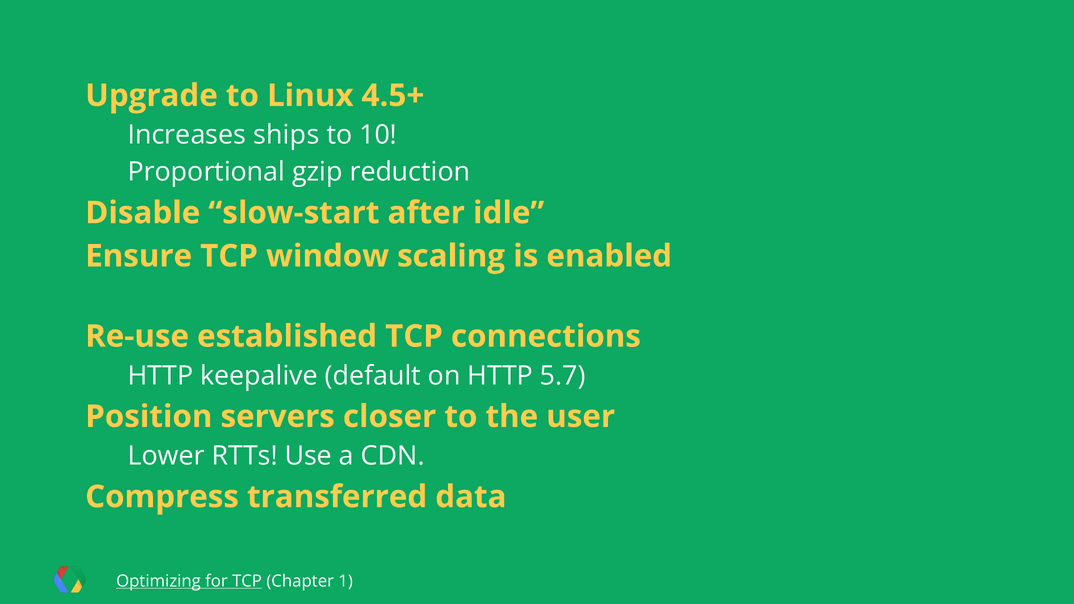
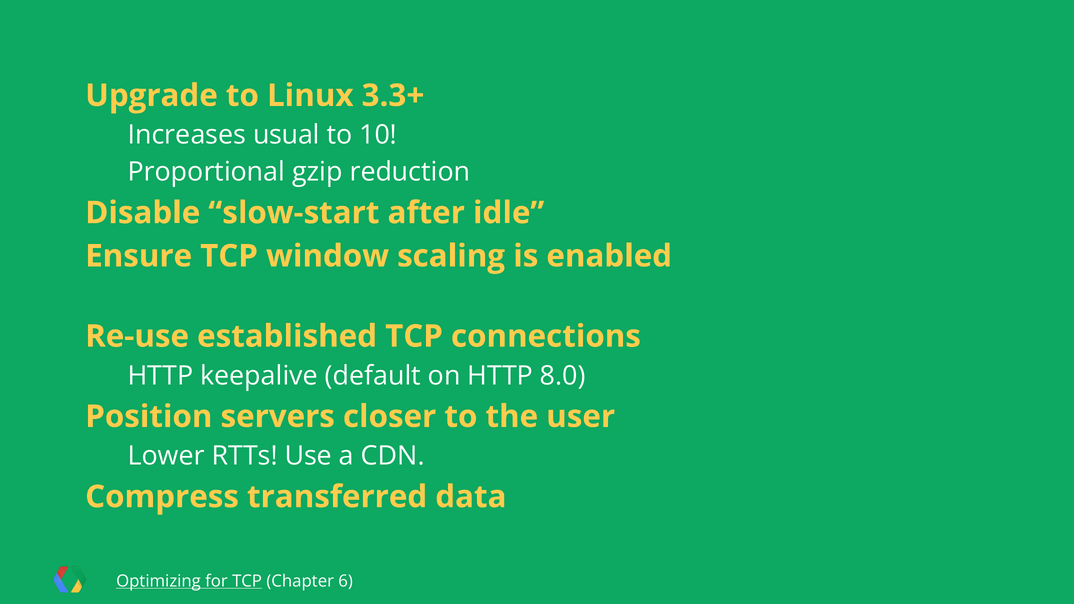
4.5+: 4.5+ -> 3.3+ (393, 96)
ships: ships -> usual (286, 135)
5.7: 5.7 -> 8.0 (563, 376)
1: 1 -> 6 (346, 582)
